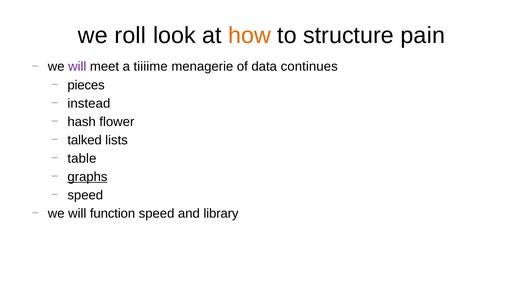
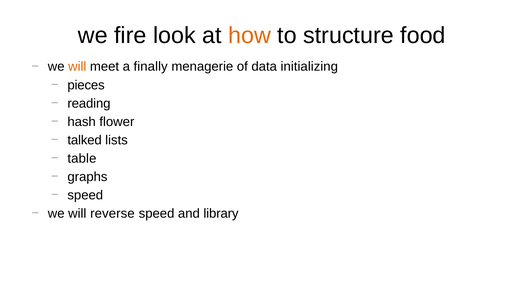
roll: roll -> fire (130, 35)
pain: pain -> food (423, 35)
will colour: purple -> orange (77, 67)
tiiiime: tiiiime -> finally (151, 67)
continues: continues -> initializing (309, 67)
instead: instead -> reading (89, 103)
graphs underline: present -> none (87, 177)
function: function -> reverse (112, 213)
